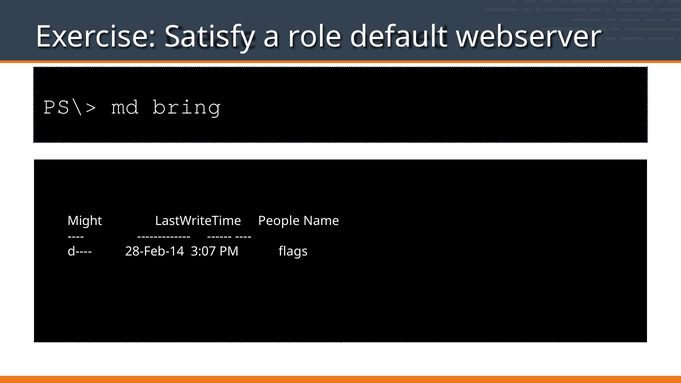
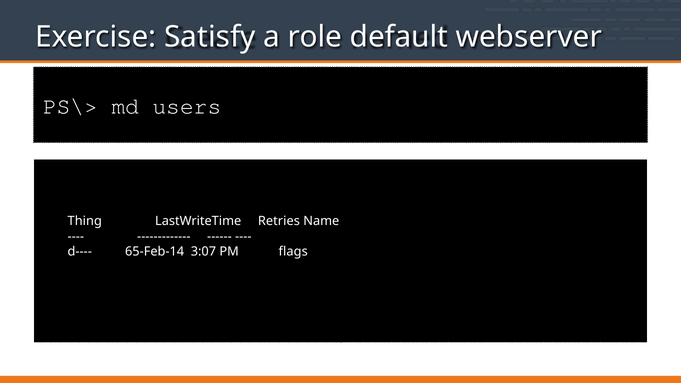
bring: bring -> users (187, 106)
Might: Might -> Thing (85, 221)
People: People -> Retries (279, 221)
28-Feb-14: 28-Feb-14 -> 65-Feb-14 (155, 252)
